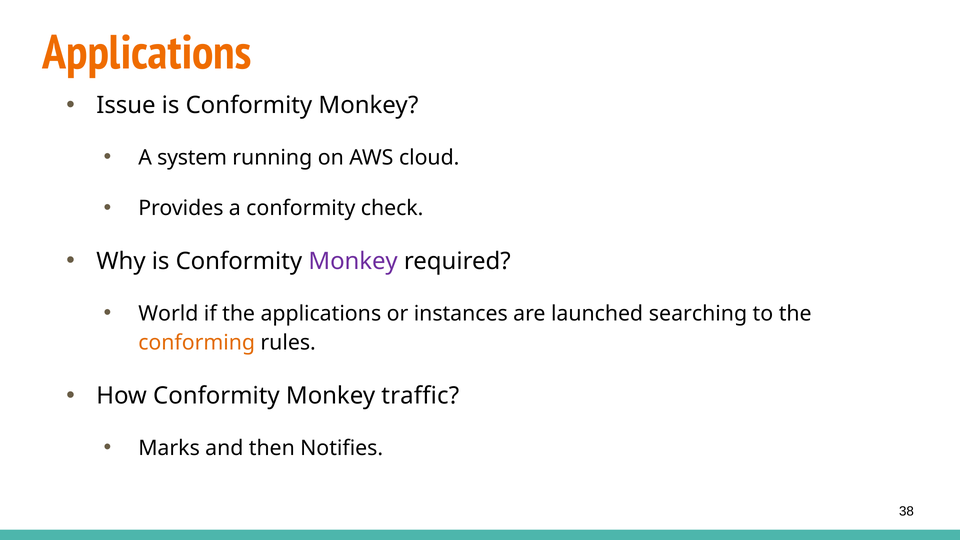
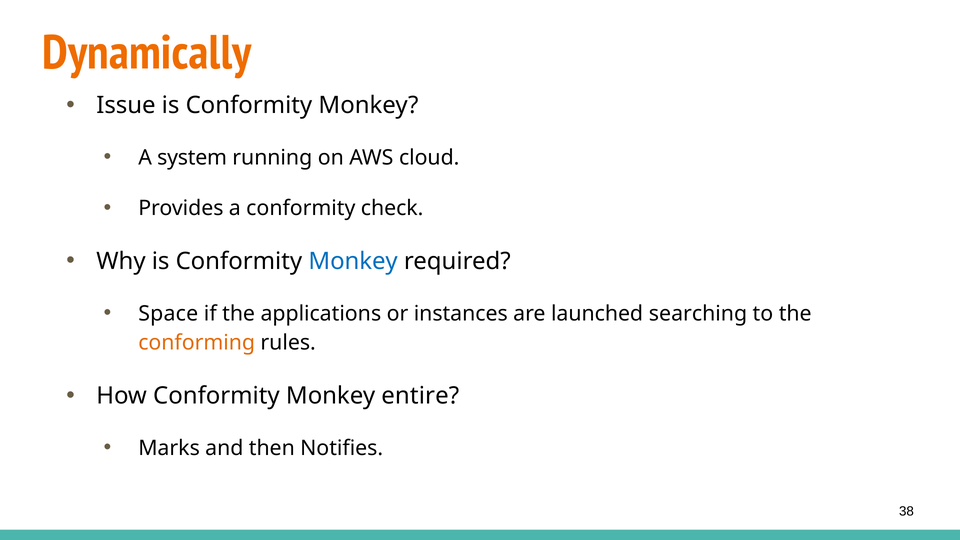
Applications: Applications -> Dynamically (147, 53)
Monkey colour: purple -> blue (353, 261)
World: World -> Space (168, 314)
traffic: traffic -> entire (420, 396)
